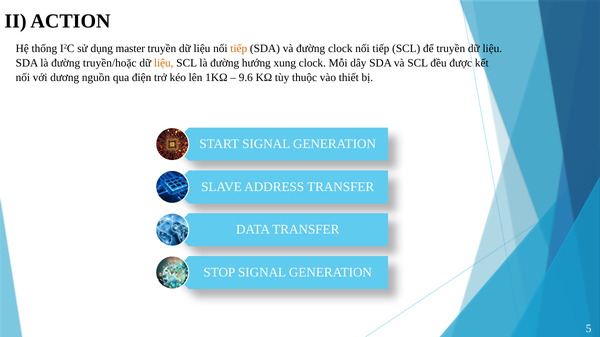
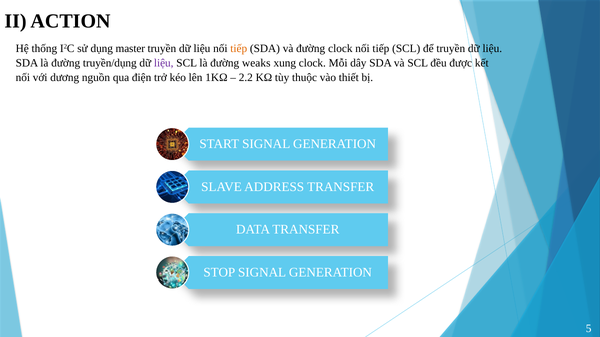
truyền/hoặc: truyền/hoặc -> truyền/dụng (110, 63)
liệu colour: orange -> purple (164, 63)
hướng: hướng -> weaks (256, 63)
9.6: 9.6 -> 2.2 (246, 77)
